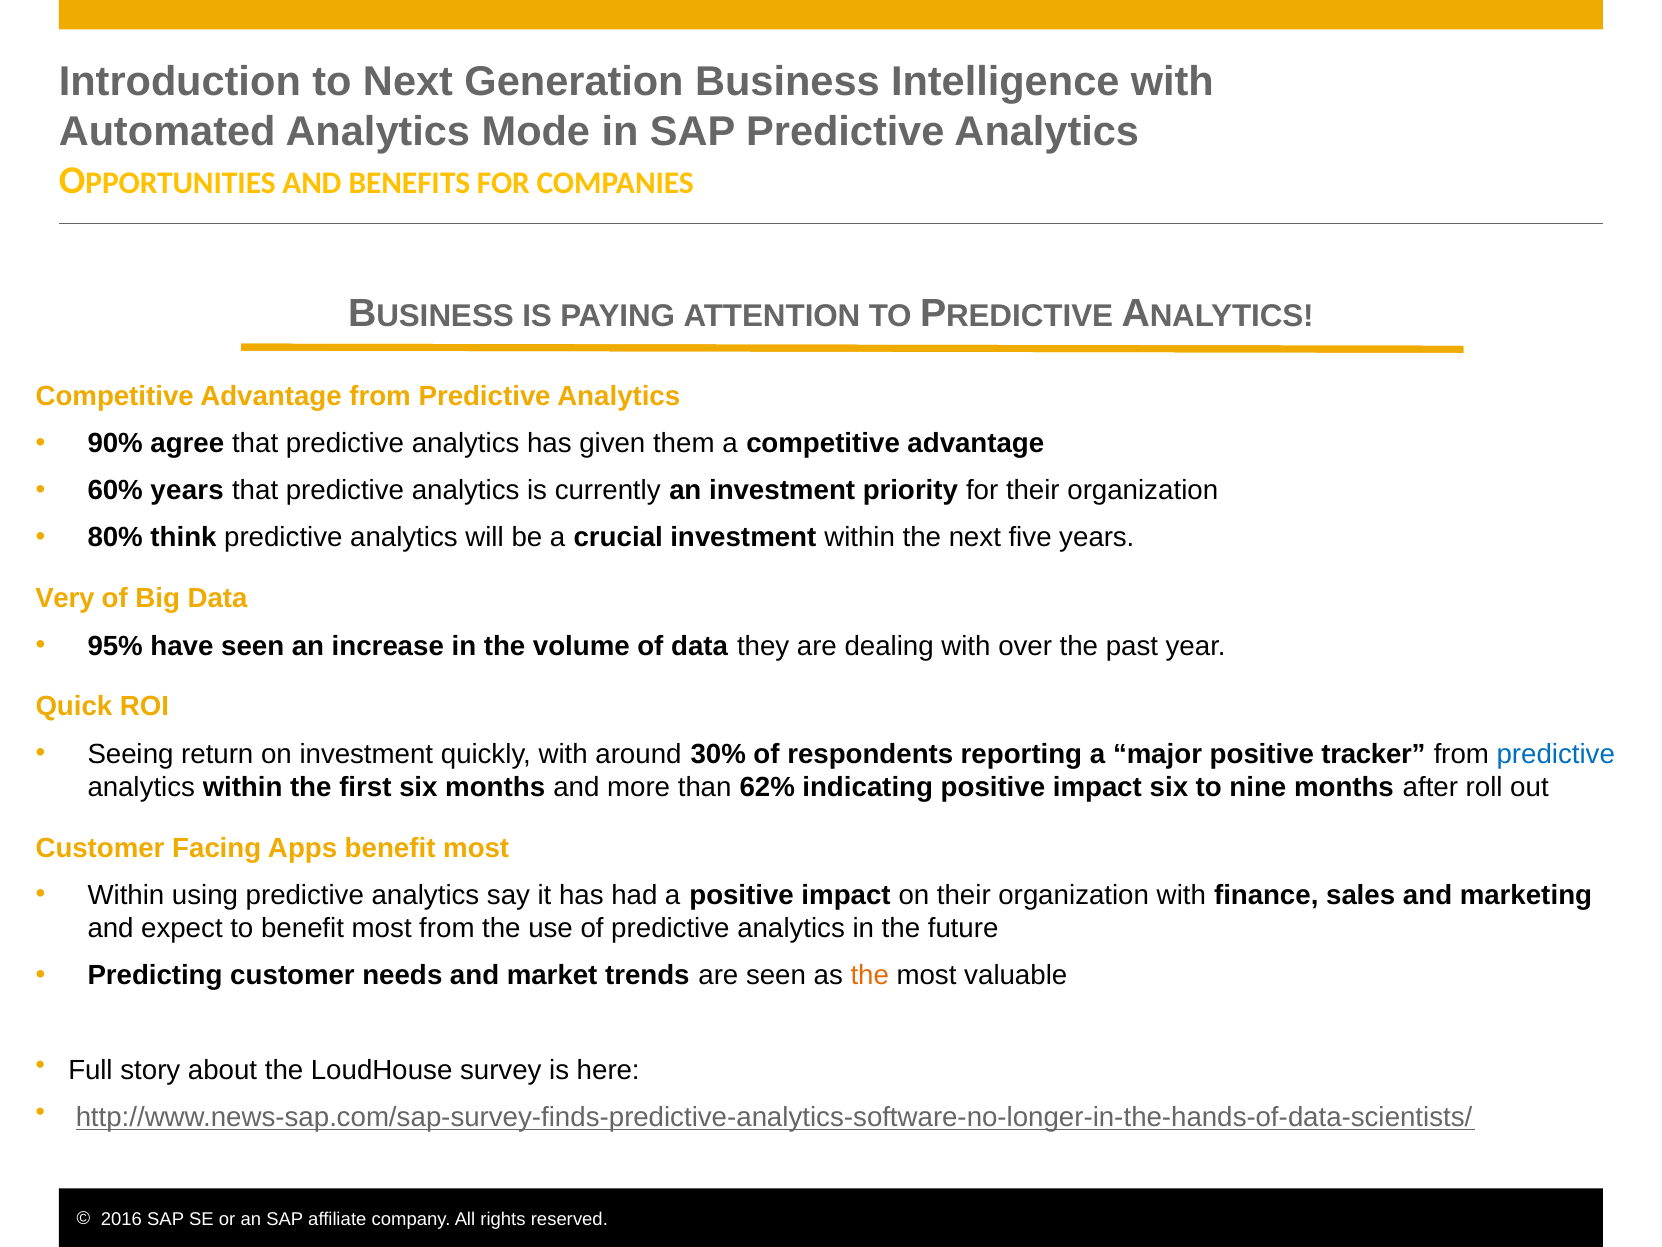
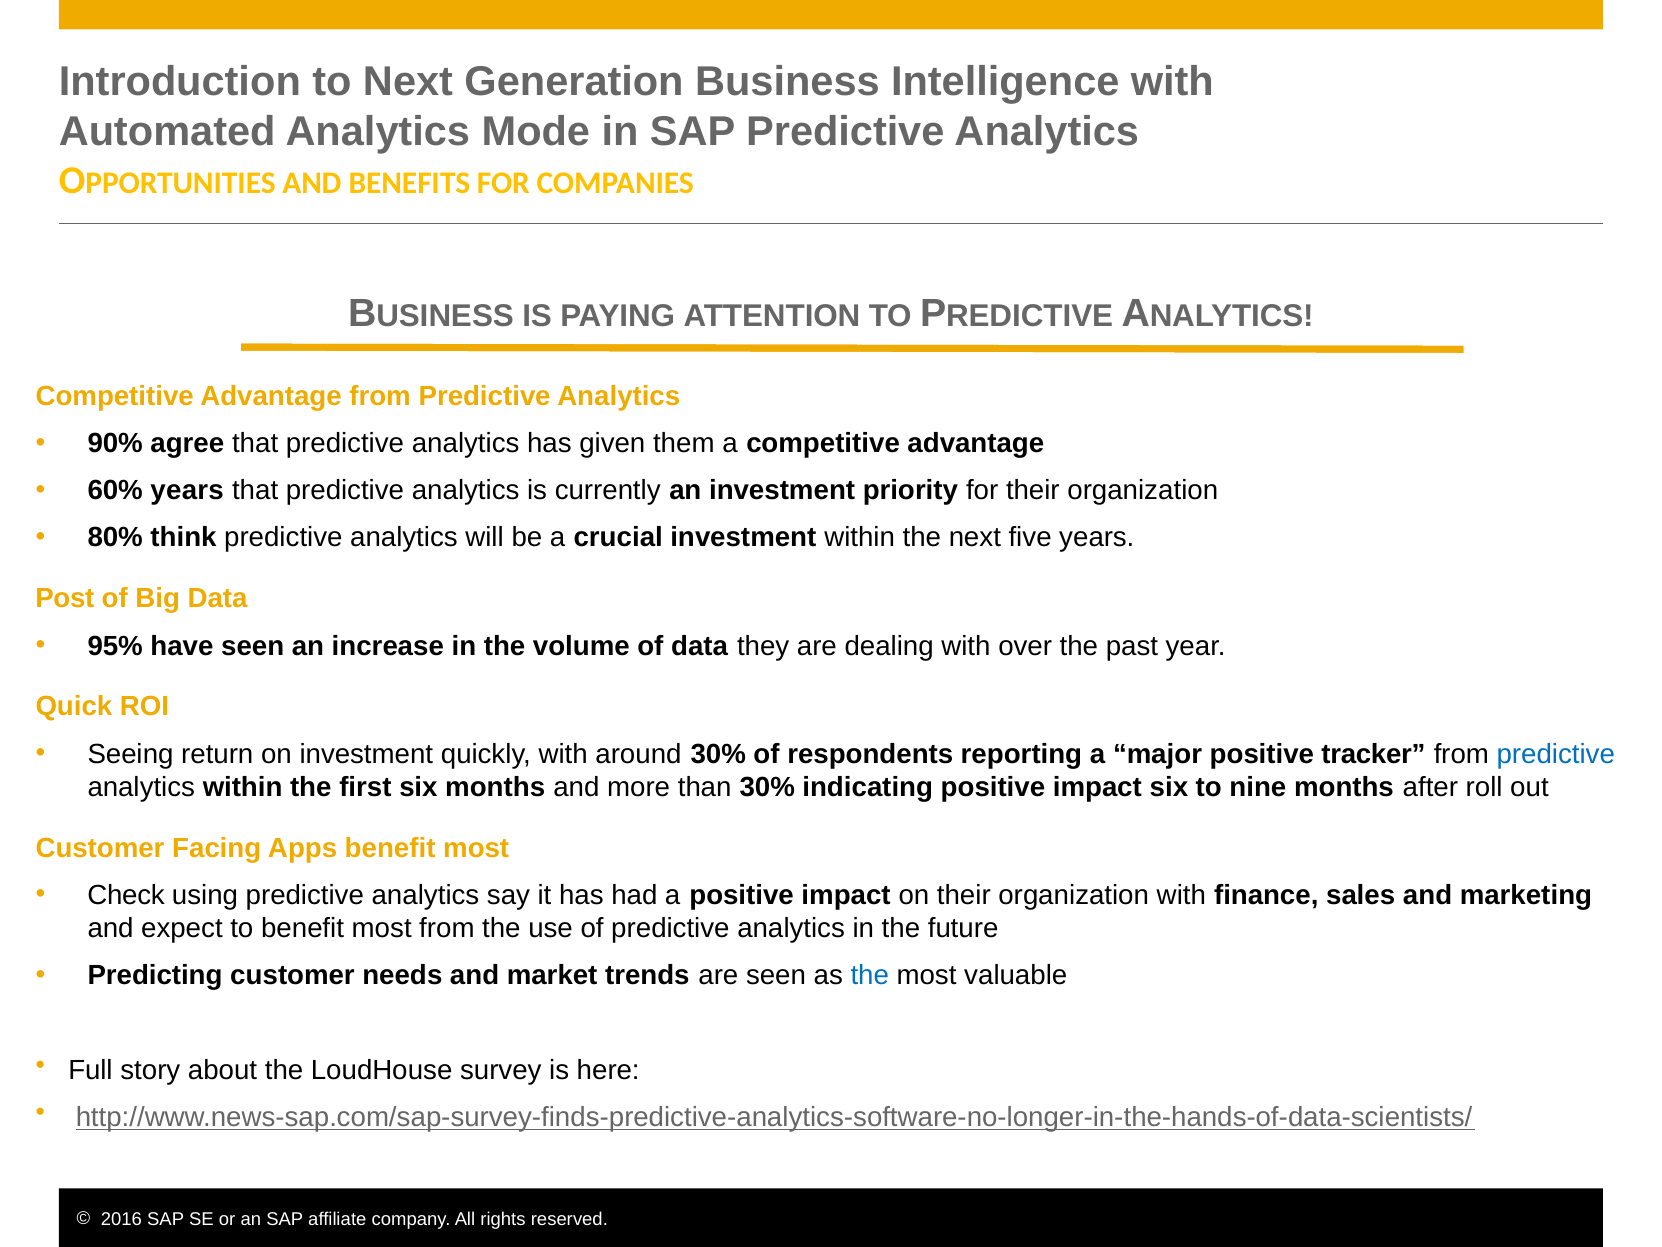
Very: Very -> Post (65, 599)
than 62%: 62% -> 30% (767, 787)
Within: Within -> Check (126, 895)
the colour: orange -> blue (870, 975)
